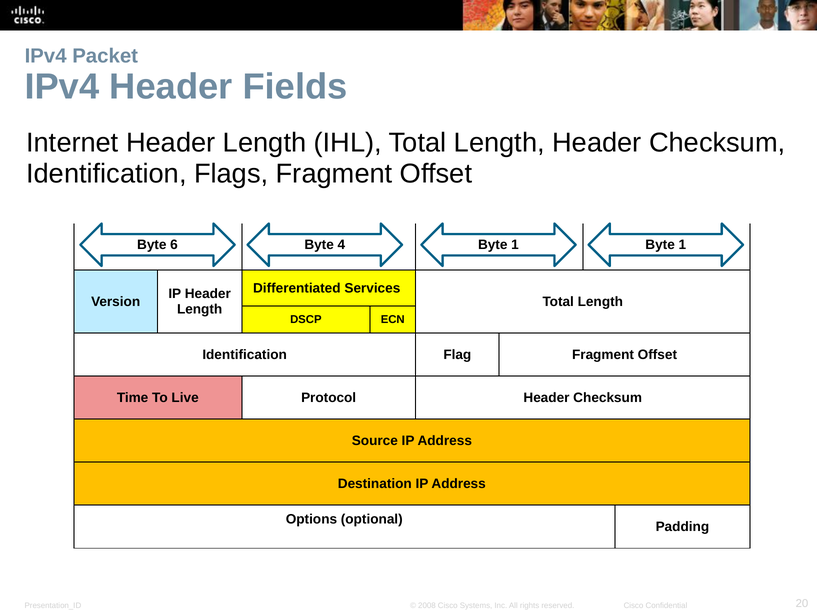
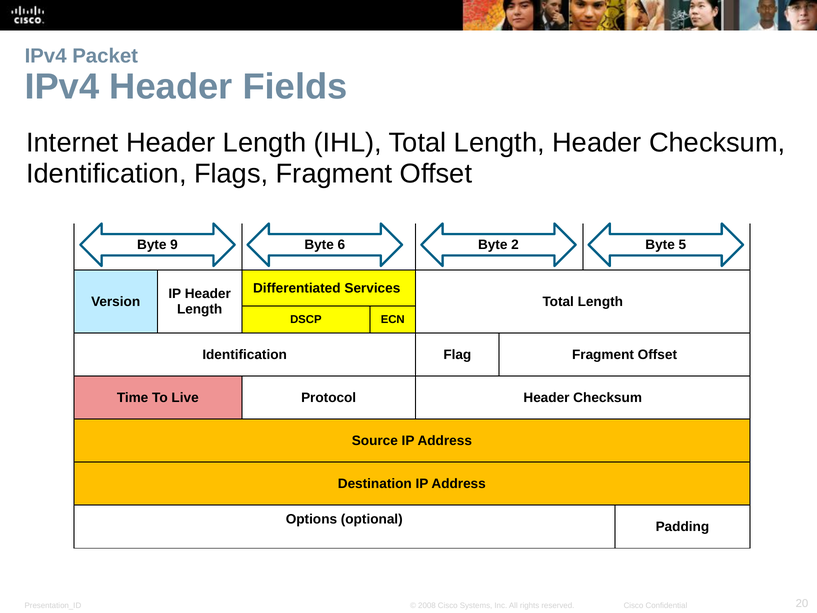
6: 6 -> 9 (174, 245)
4: 4 -> 6 (341, 245)
1: 1 -> 2 (515, 245)
1: 1 -> 5 (682, 245)
